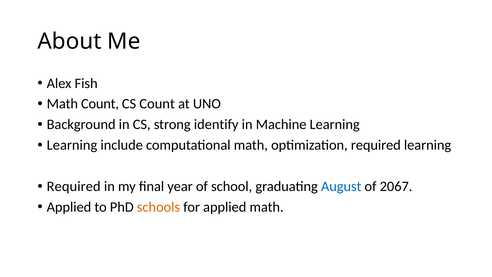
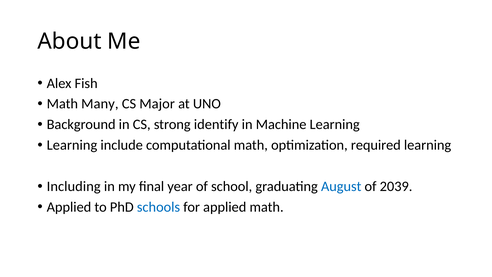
Math Count: Count -> Many (100, 104)
CS Count: Count -> Major (157, 104)
Required: Required -> Including (74, 186)
2067: 2067 -> 2039 (396, 186)
schools colour: orange -> blue (158, 207)
